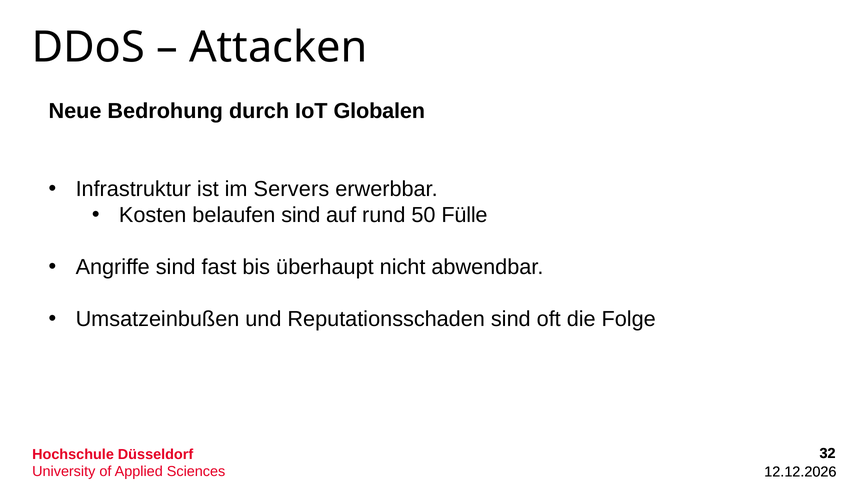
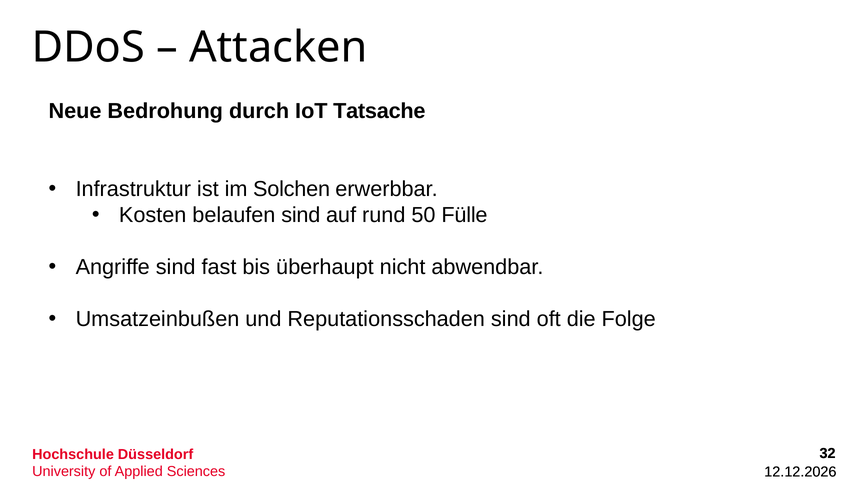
Globalen: Globalen -> Tatsache (379, 111)
Servers: Servers -> Solchen (292, 189)
